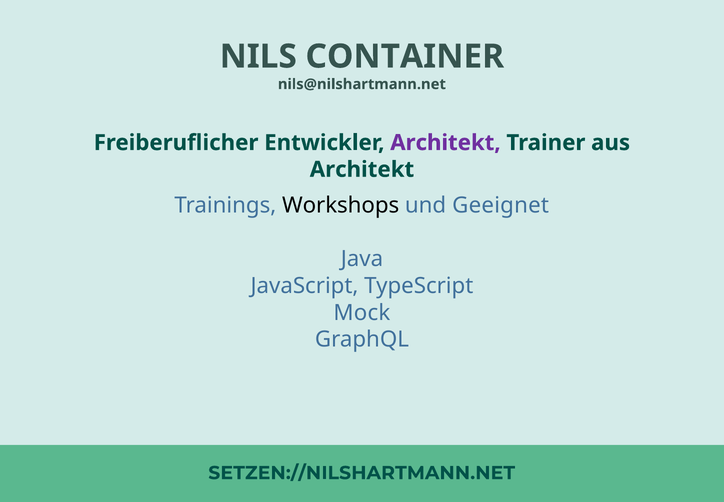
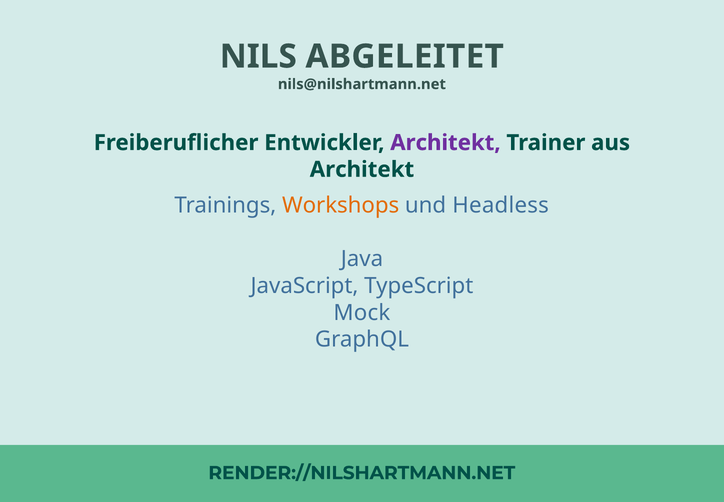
CONTAINER: CONTAINER -> ABGELEITET (405, 56)
Workshops colour: black -> orange (341, 205)
Geeignet: Geeignet -> Headless (501, 205)
SETZEN://NILSHARTMANN.NET: SETZEN://NILSHARTMANN.NET -> RENDER://NILSHARTMANN.NET (362, 472)
